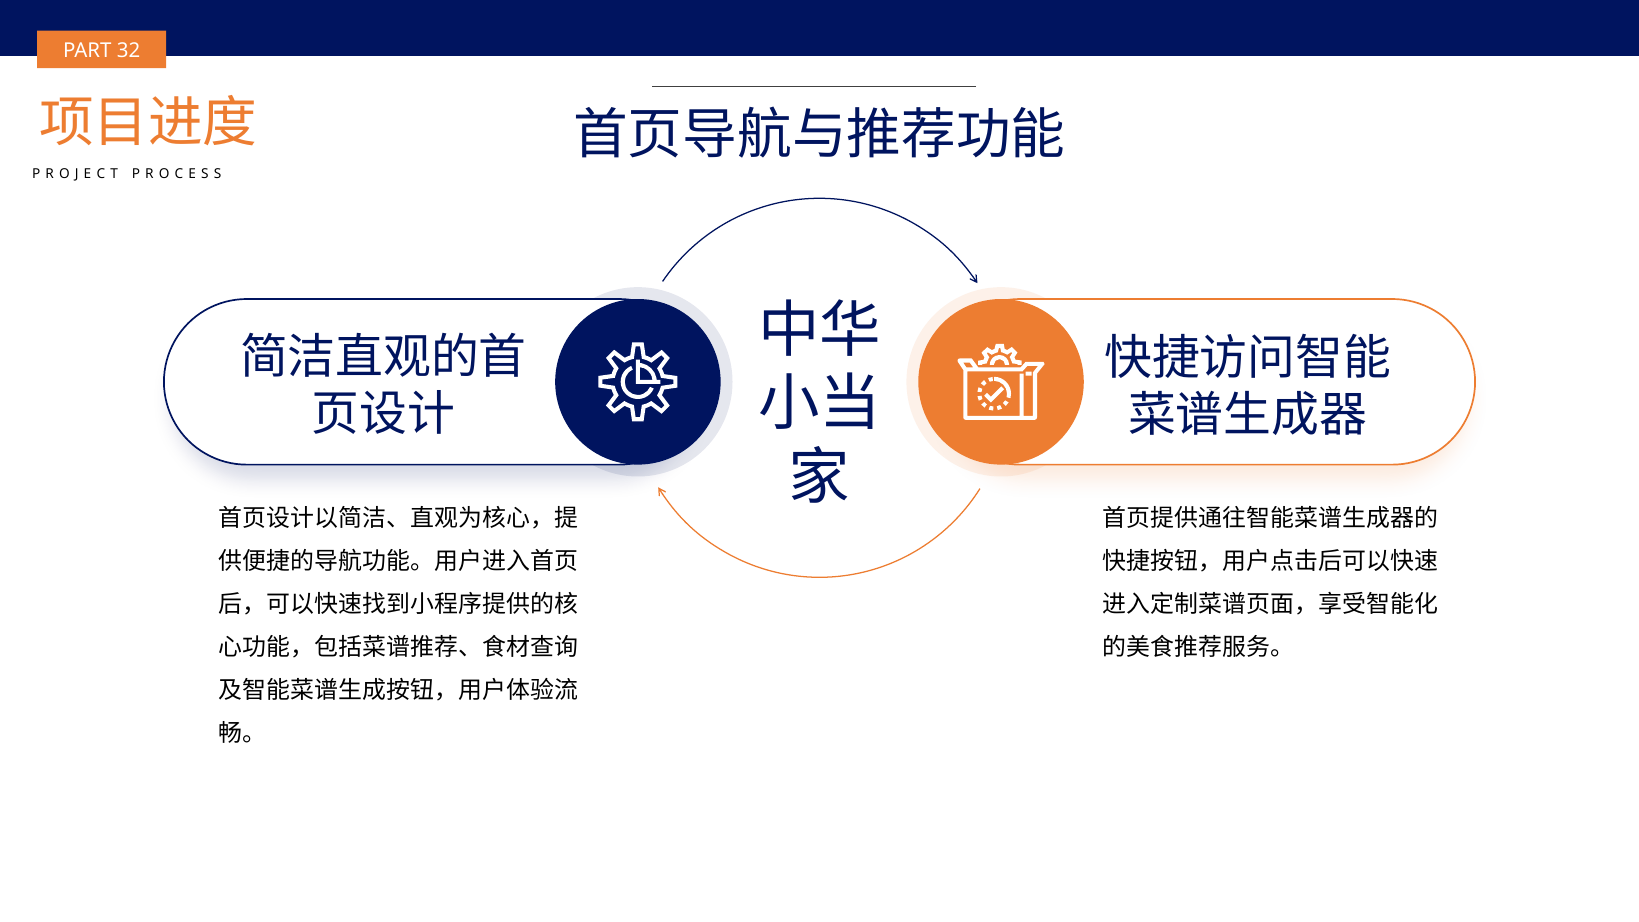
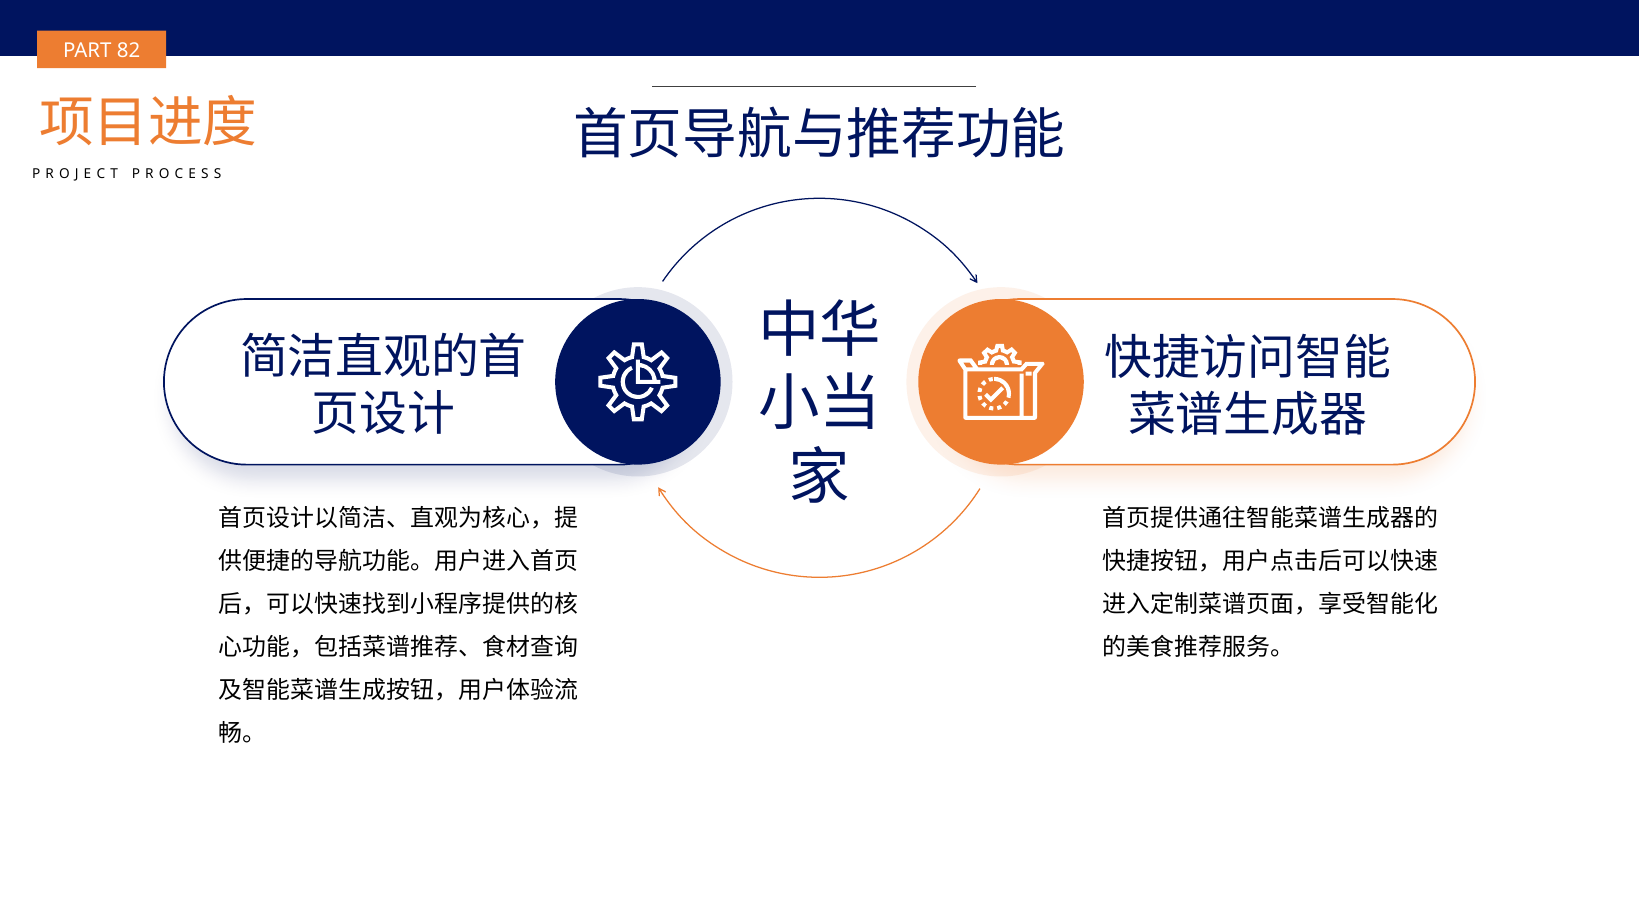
32: 32 -> 82 (129, 50)
